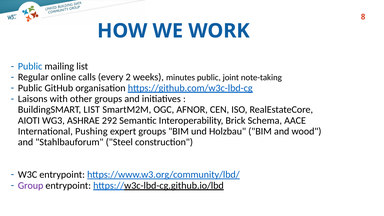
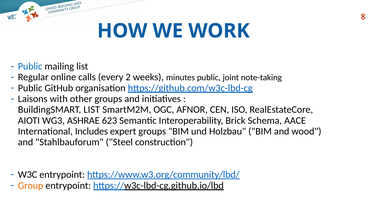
292: 292 -> 623 (109, 120)
Pushing: Pushing -> Includes (91, 131)
Group colour: purple -> orange (31, 186)
